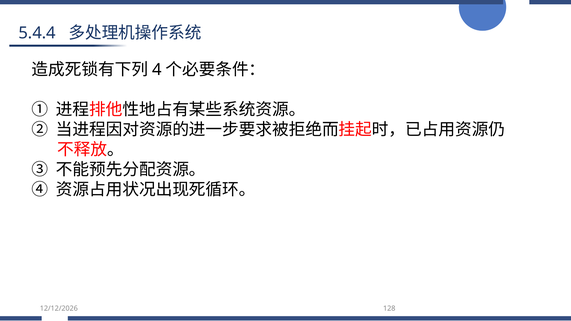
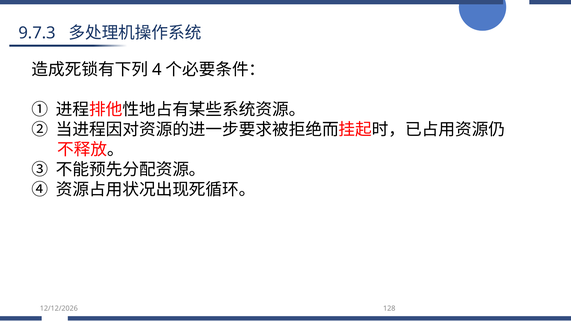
5.4.4: 5.4.4 -> 9.7.3 (37, 33)
